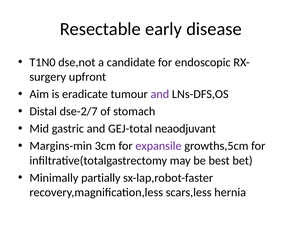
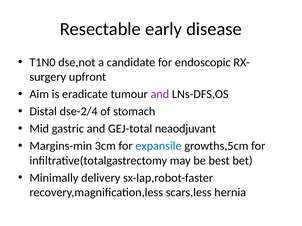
dse-2/7: dse-2/7 -> dse-2/4 (79, 112)
expansile colour: purple -> blue (158, 146)
partially: partially -> delivery (101, 178)
